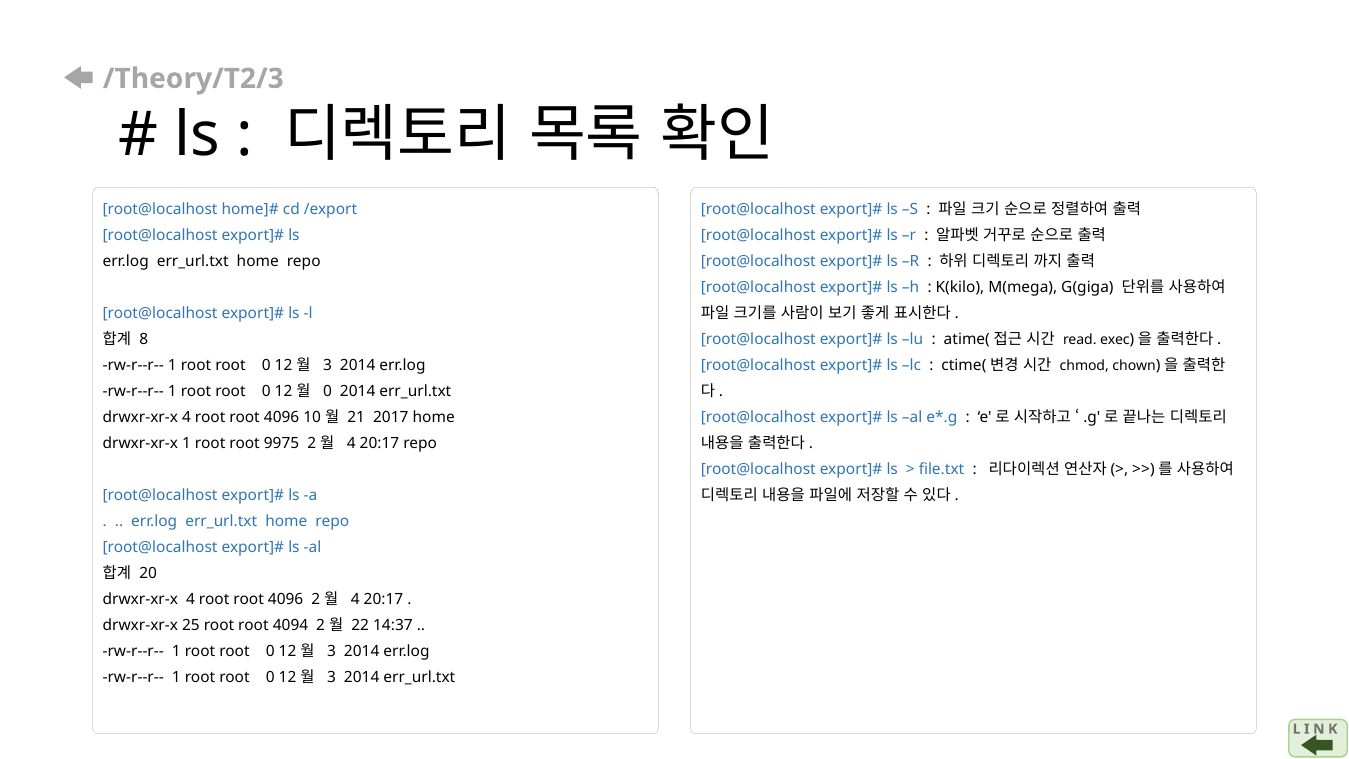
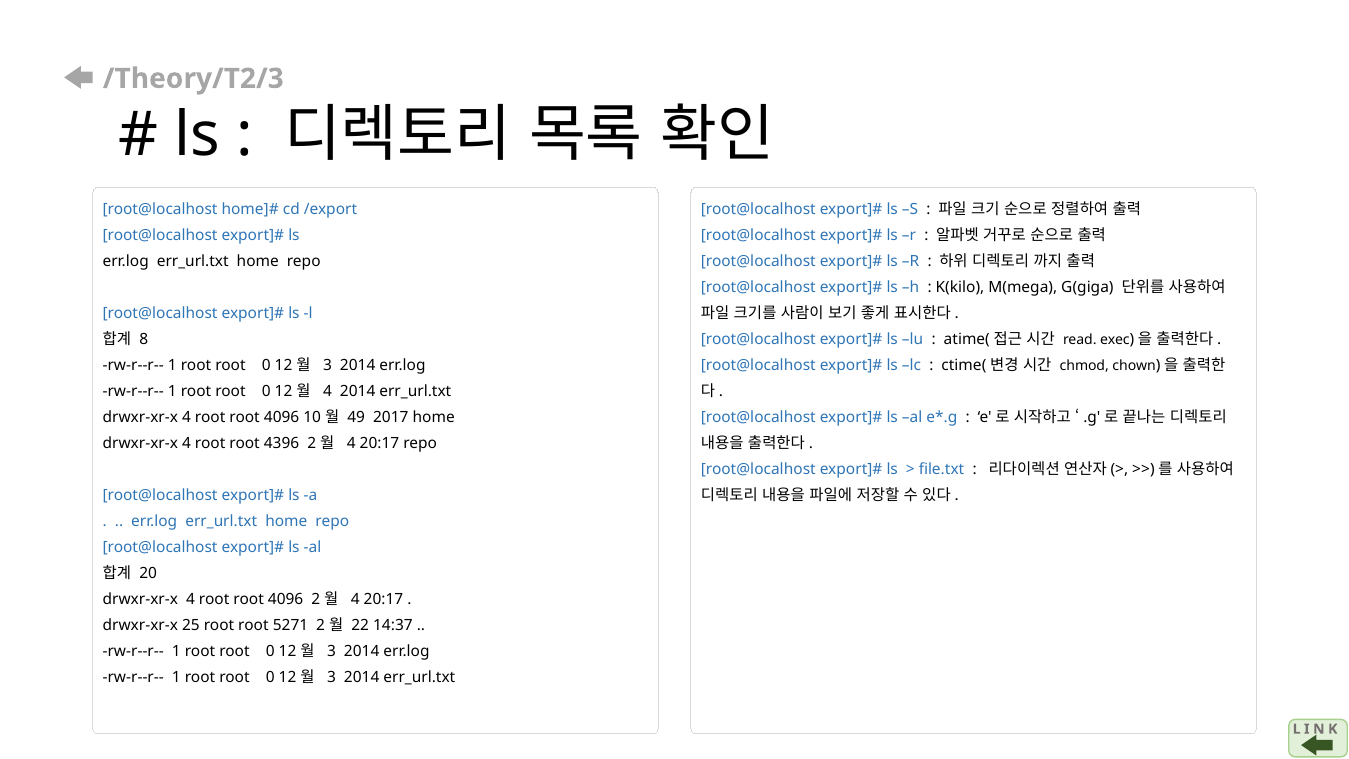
0: 0 -> 4 (327, 392)
21: 21 -> 49 (356, 418)
1: 1 -> 4 (187, 443)
9975: 9975 -> 4396 (282, 443)
4094: 4094 -> 5271 (290, 625)
